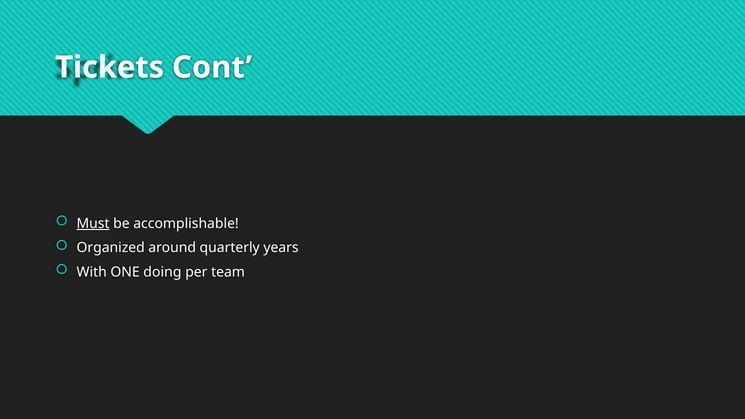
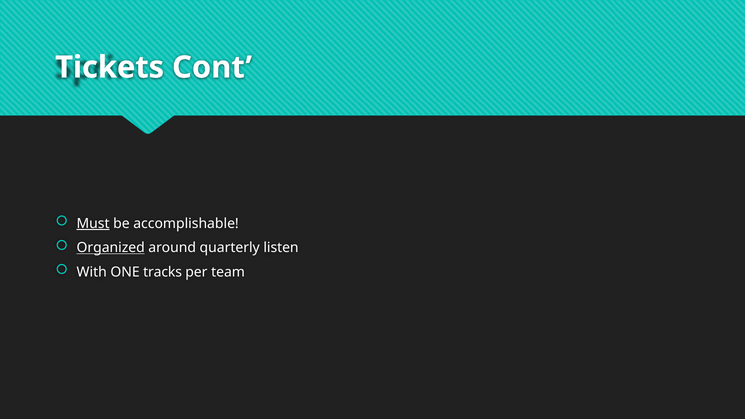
Organized underline: none -> present (111, 248)
years: years -> listen (281, 248)
doing: doing -> tracks (163, 272)
